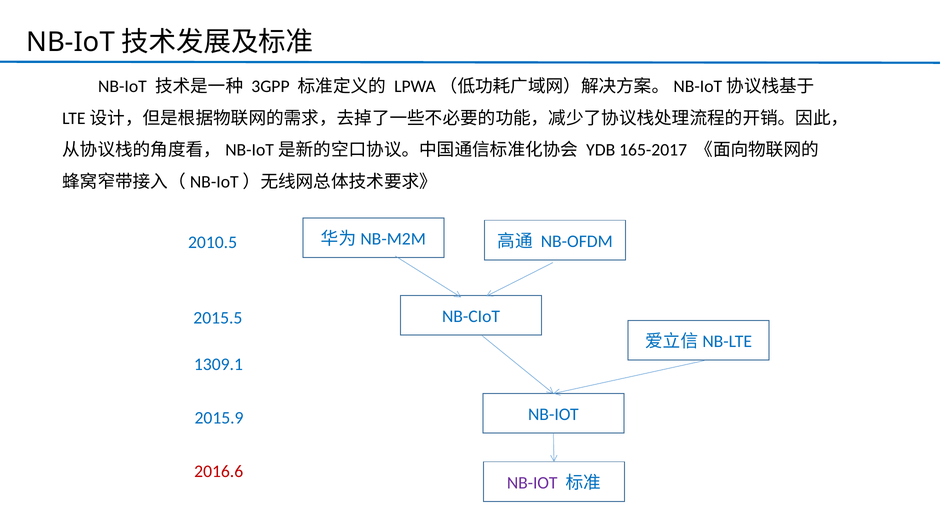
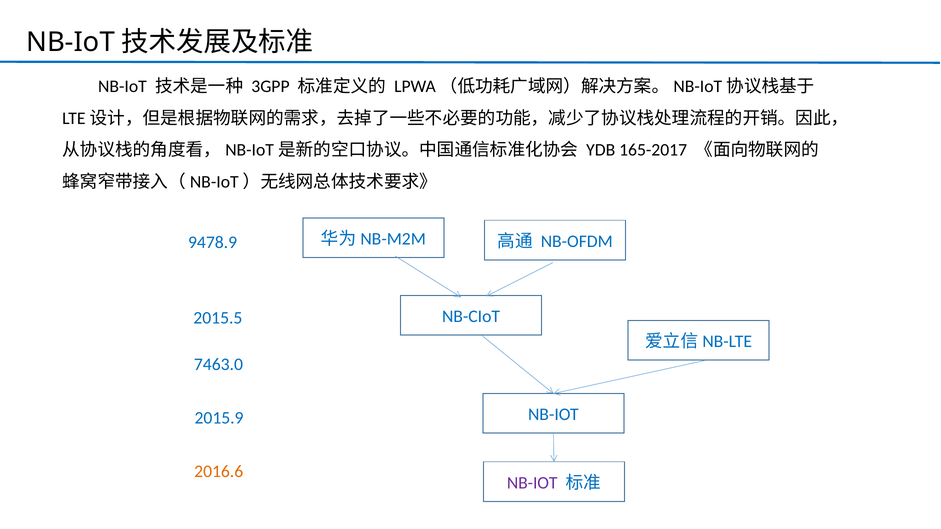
2010.5: 2010.5 -> 9478.9 (213, 243)
1309.1: 1309.1 -> 7463.0 (218, 365)
2016.6 colour: red -> orange (219, 471)
